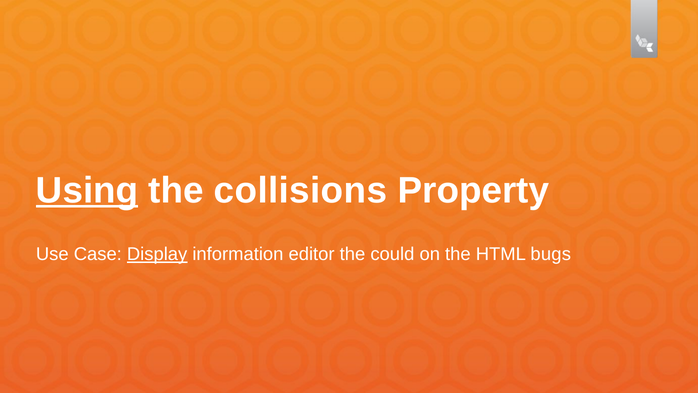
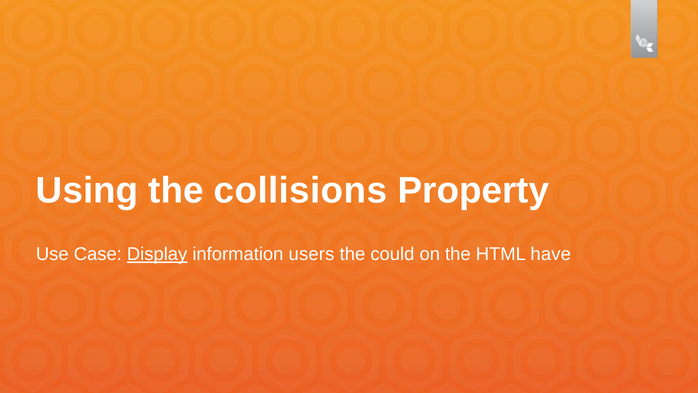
Using underline: present -> none (87, 190)
editor: editor -> users (311, 254)
bugs: bugs -> have (551, 254)
